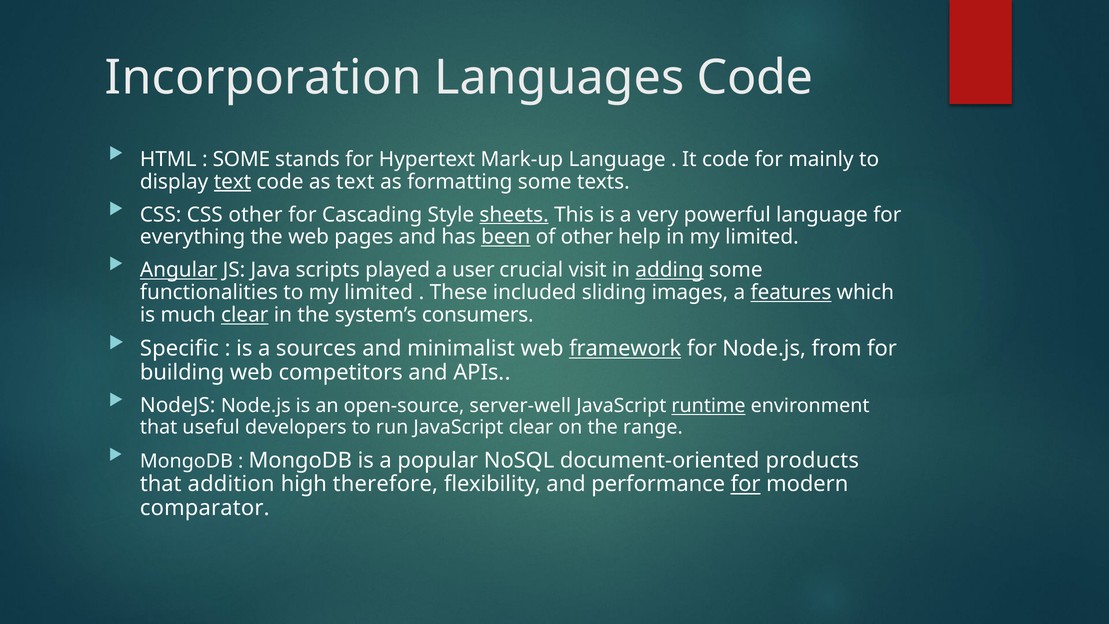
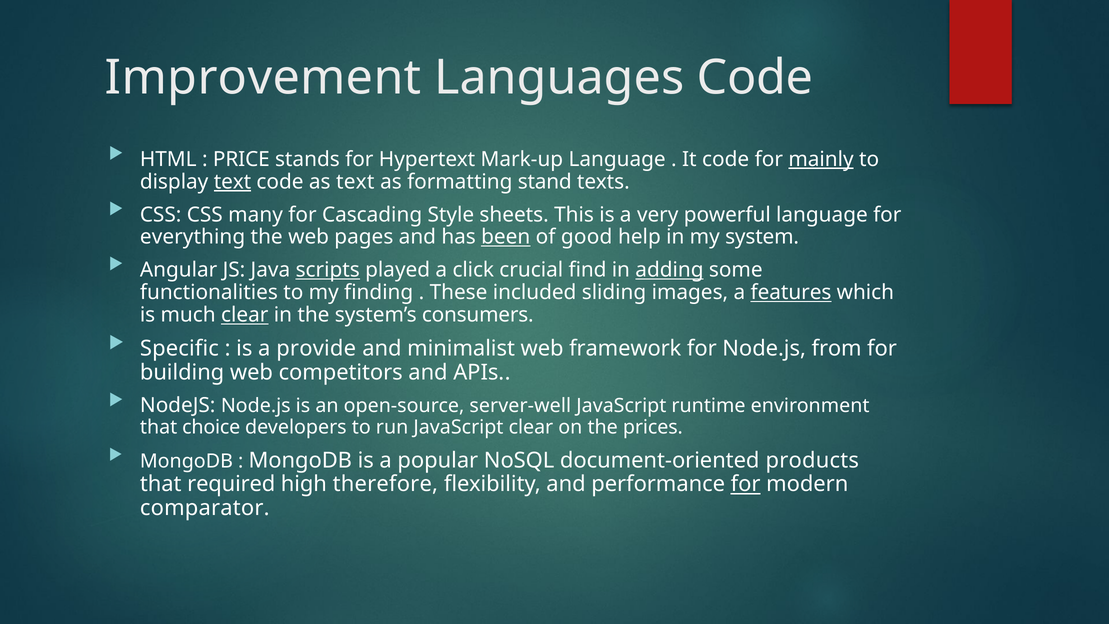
Incorporation: Incorporation -> Improvement (263, 78)
SOME: SOME -> PRICE (241, 159)
mainly underline: none -> present (821, 159)
formatting some: some -> stand (545, 182)
CSS other: other -> many (256, 215)
sheets underline: present -> none (514, 215)
of other: other -> good (587, 237)
in my limited: limited -> system (762, 237)
Angular underline: present -> none (179, 270)
scripts underline: none -> present (328, 270)
user: user -> click (473, 270)
visit: visit -> find (588, 270)
to my limited: limited -> finding (379, 292)
sources: sources -> provide (316, 348)
framework underline: present -> none (625, 348)
runtime underline: present -> none (709, 406)
useful: useful -> choice (211, 427)
range: range -> prices (653, 427)
addition: addition -> required (231, 484)
